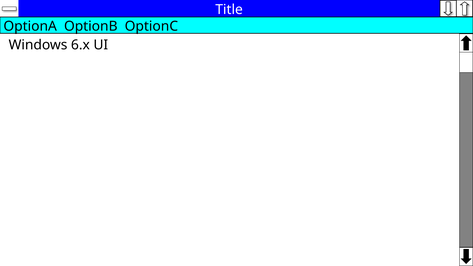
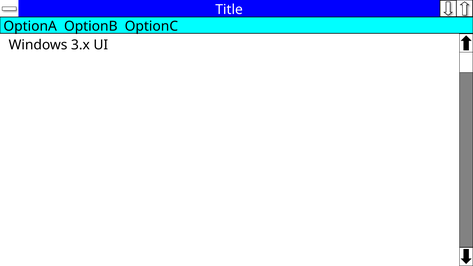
6.x: 6.x -> 3.x (80, 45)
